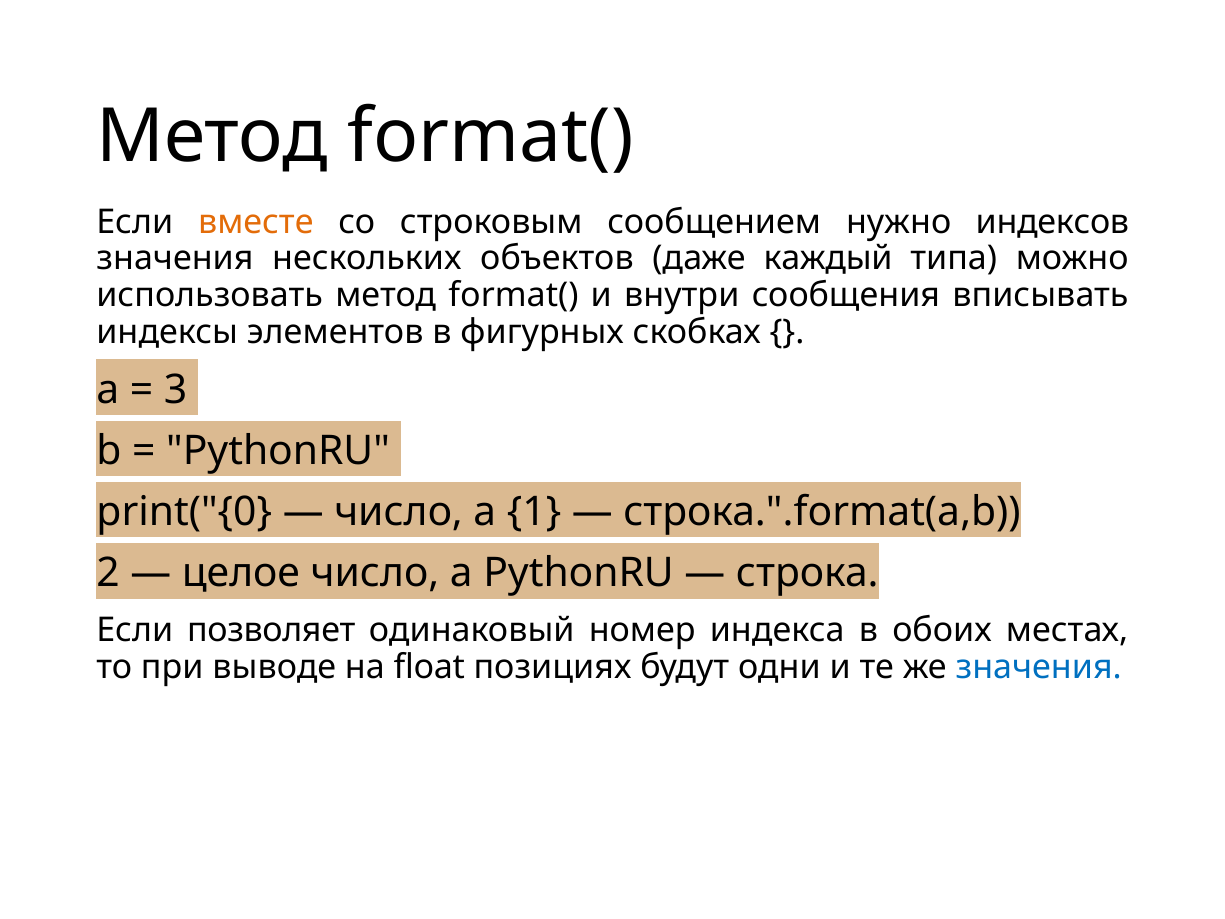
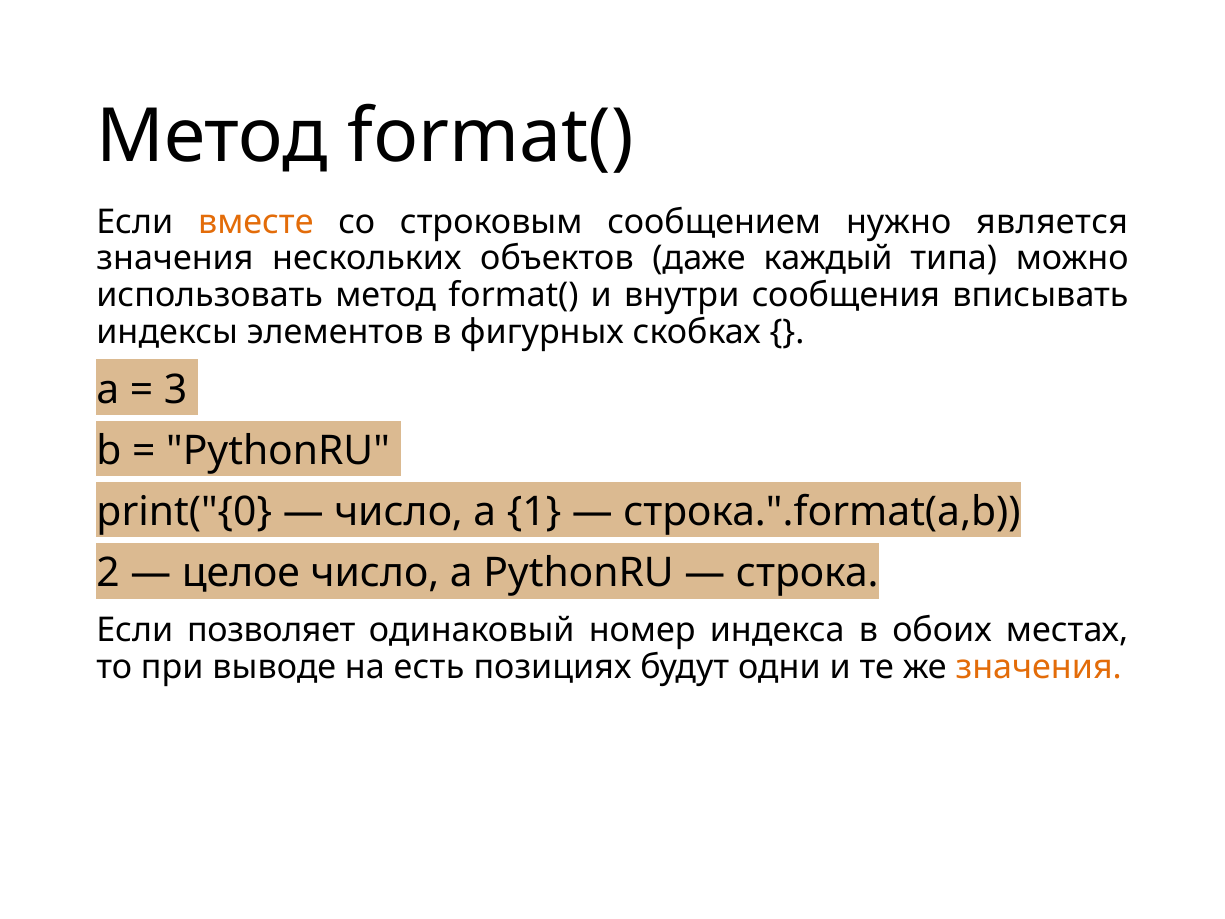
индексов: индексов -> является (1052, 222)
float: float -> есть (429, 667)
значения colour: blue -> orange (1039, 667)
